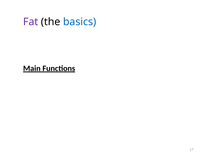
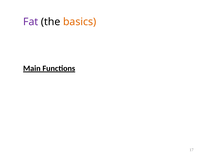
basics colour: blue -> orange (80, 22)
